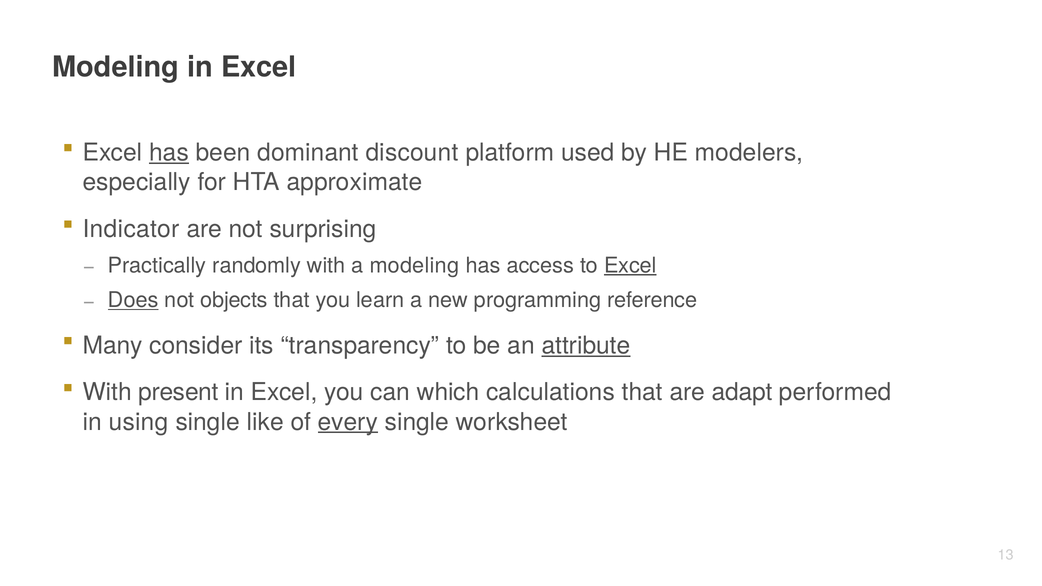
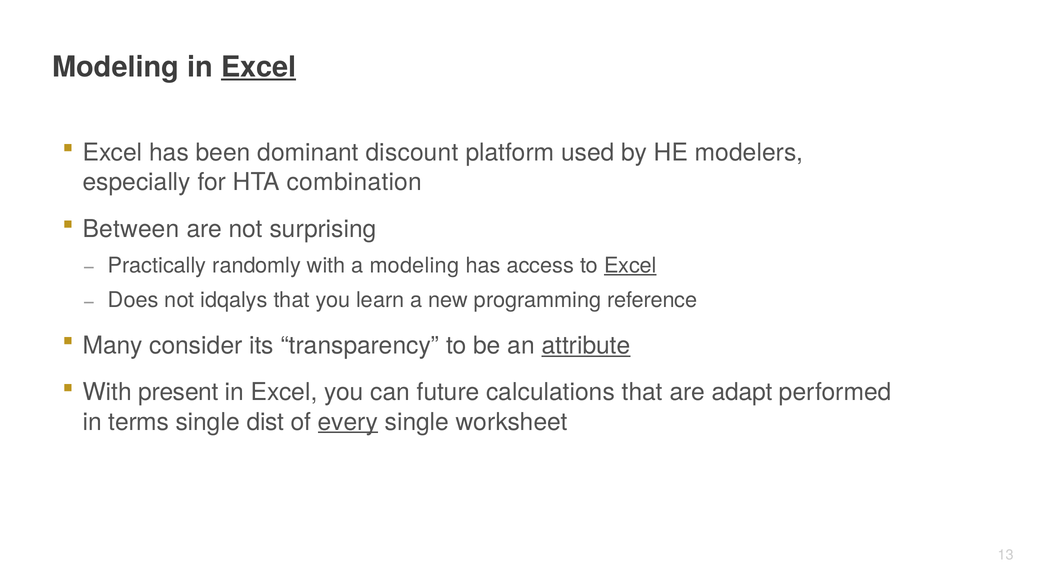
Excel underline: none -> present (259, 67)
has underline: present -> none (169, 153)
approximate: approximate -> combination (354, 182)
Indicator: Indicator -> Between (131, 229)
Does underline: present -> none (133, 300)
objects: objects -> idqalys (234, 300)
which: which -> future (448, 392)
using: using -> terms (139, 422)
like: like -> dist (265, 422)
